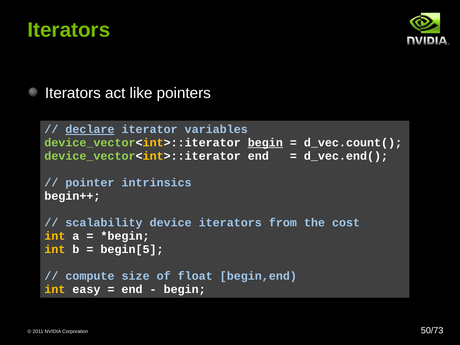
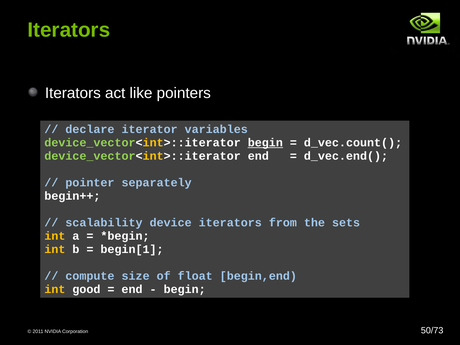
declare underline: present -> none (90, 129)
intrinsics: intrinsics -> separately (157, 183)
cost: cost -> sets (346, 223)
begin[5: begin[5 -> begin[1 (132, 249)
easy: easy -> good (86, 289)
